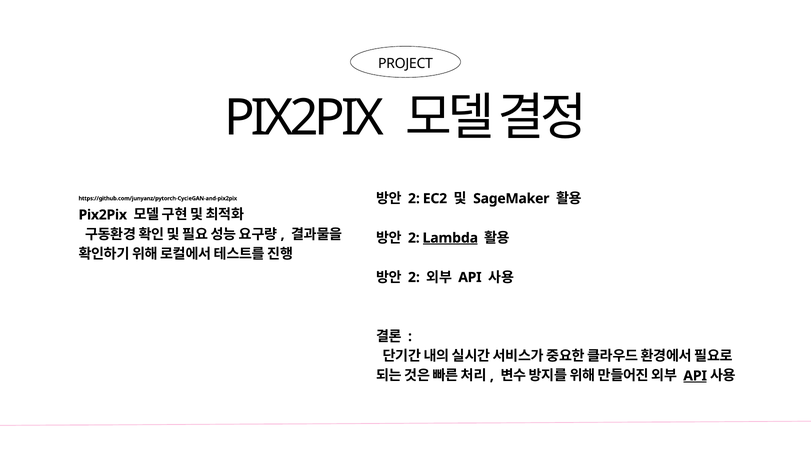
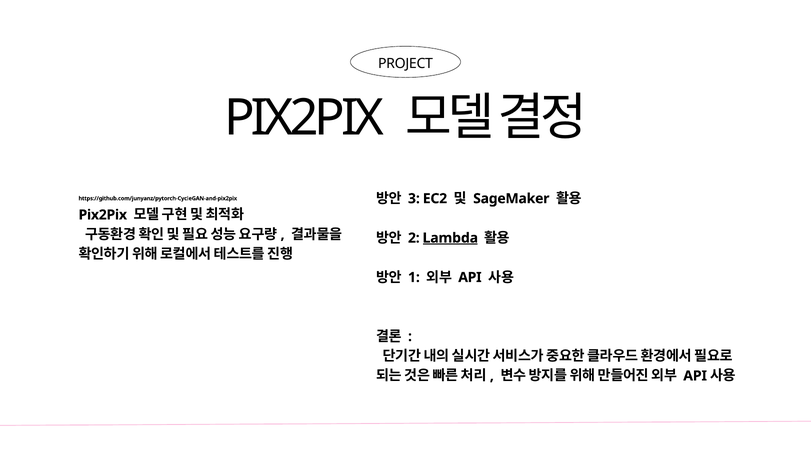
2: 2 -> 3 (414, 199)
2: 2 -> 1 (414, 277)
API underline: present -> none (695, 376)
